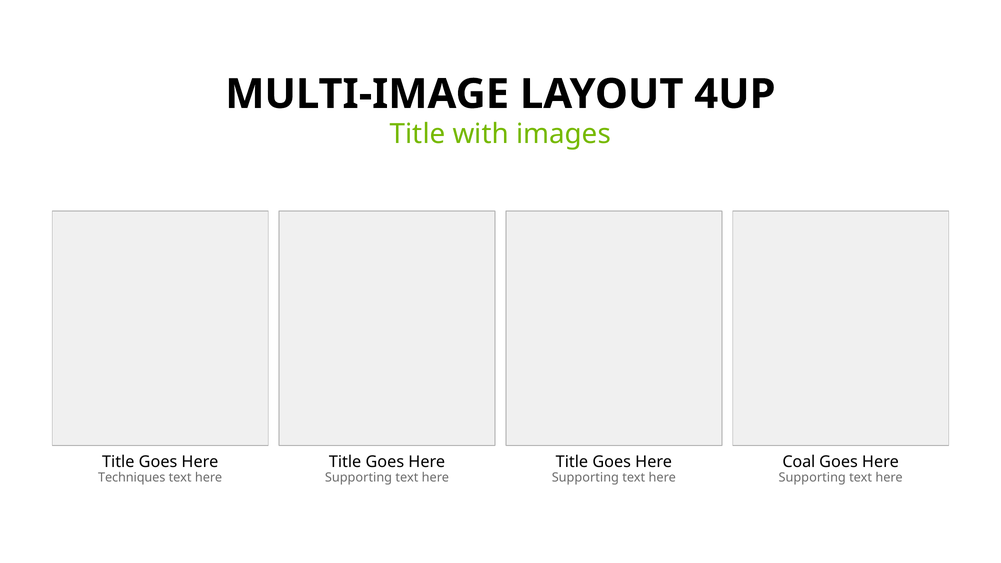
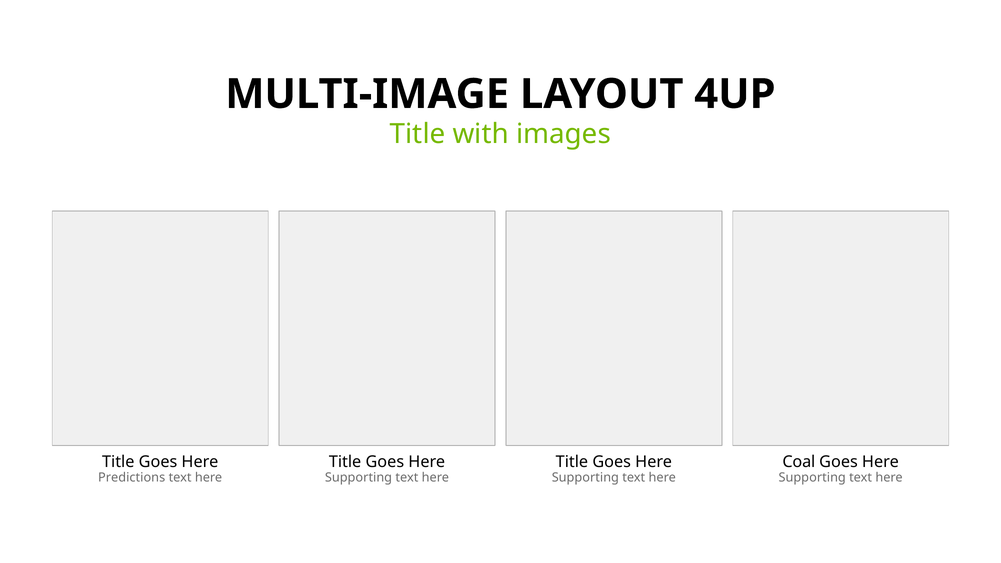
Techniques: Techniques -> Predictions (132, 478)
